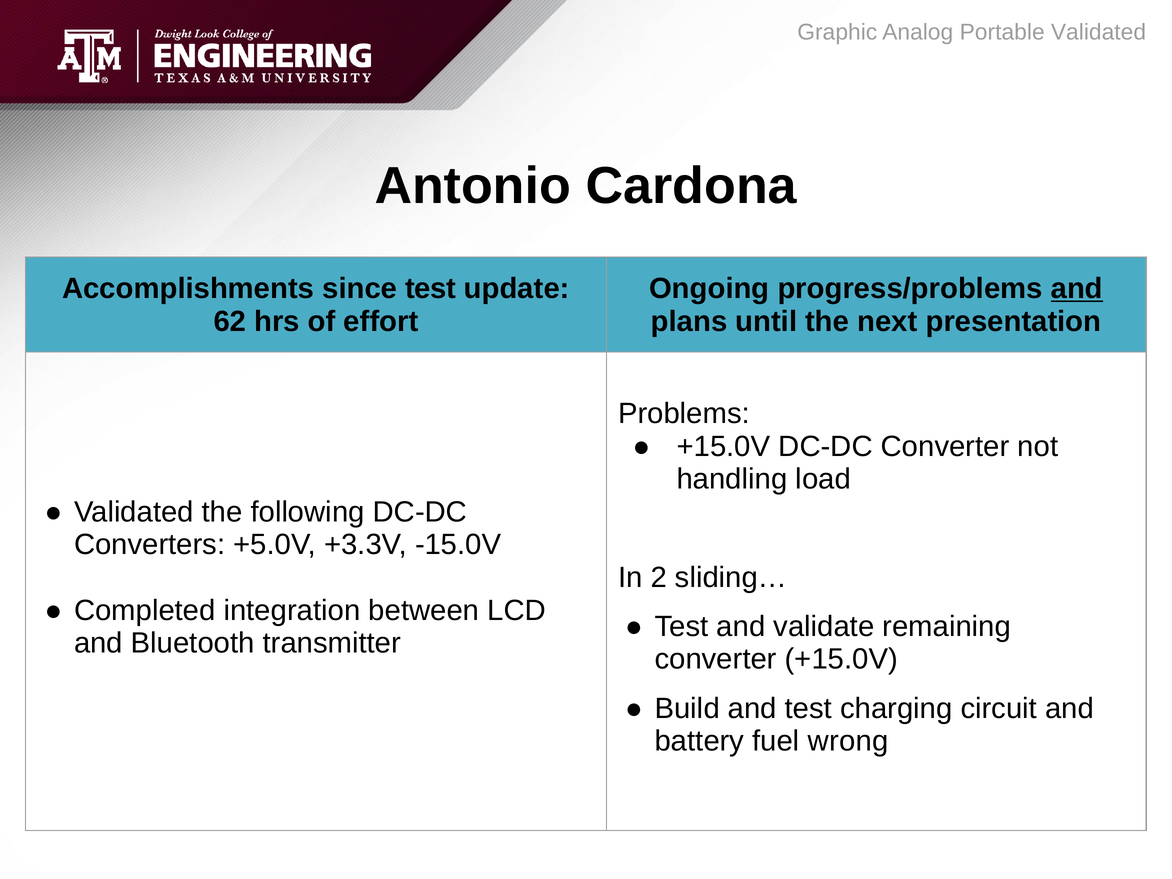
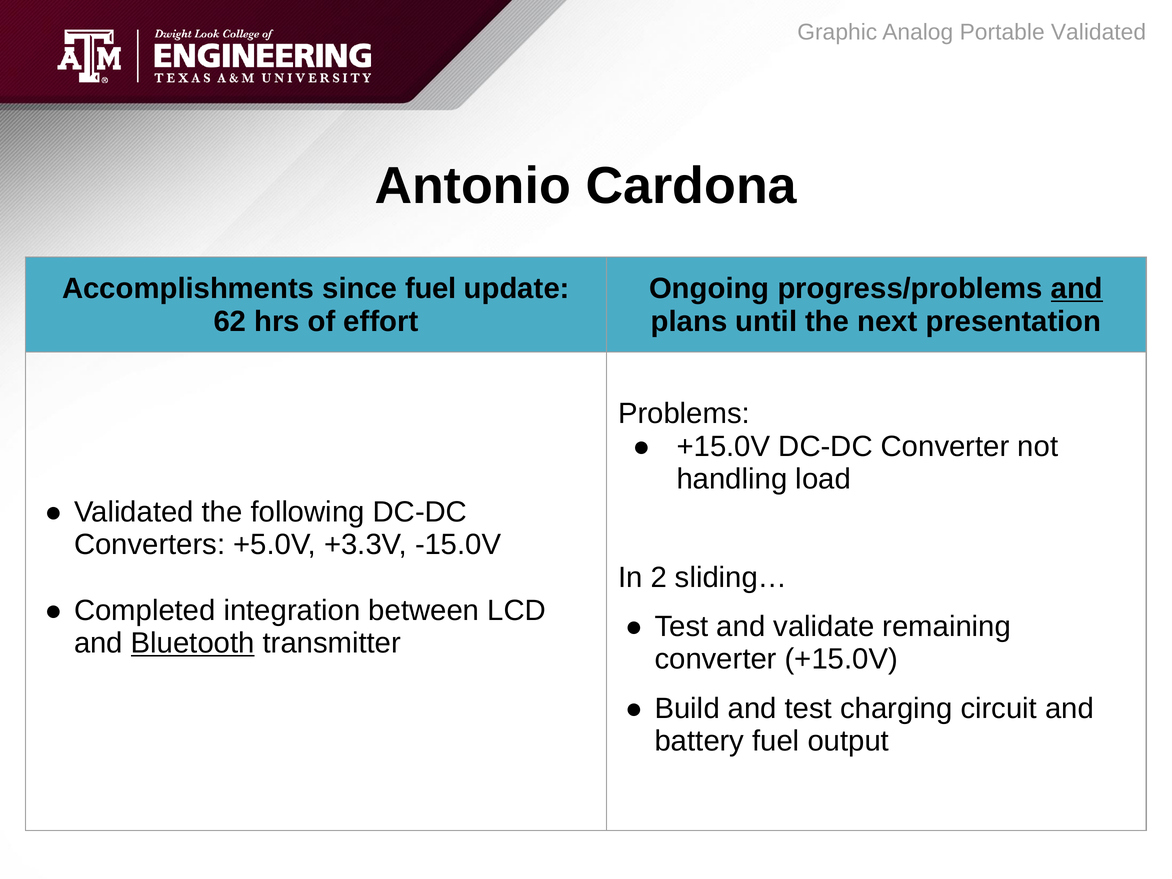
since test: test -> fuel (431, 289)
Bluetooth underline: none -> present (193, 643)
wrong: wrong -> output (848, 741)
